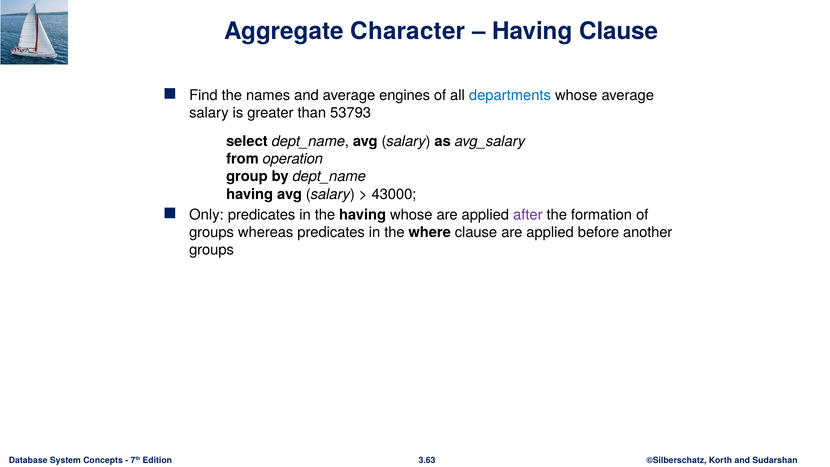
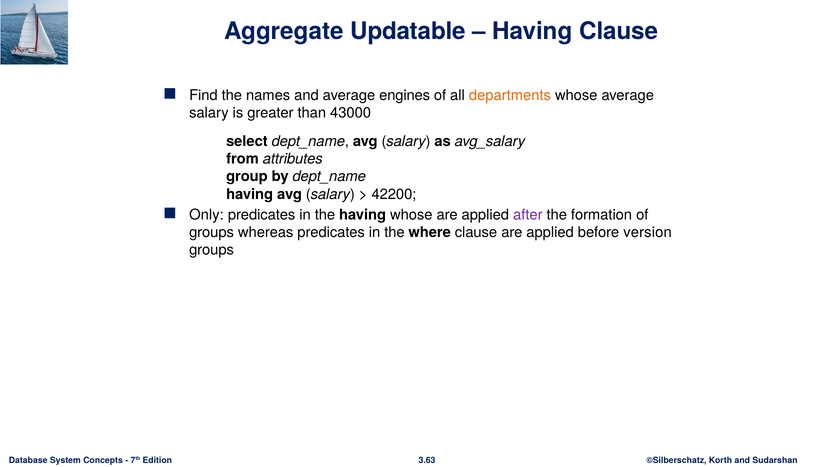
Character: Character -> Updatable (408, 31)
departments colour: blue -> orange (510, 95)
53793: 53793 -> 43000 (351, 113)
operation: operation -> attributes (293, 159)
43000: 43000 -> 42200 (394, 194)
another: another -> version (648, 232)
